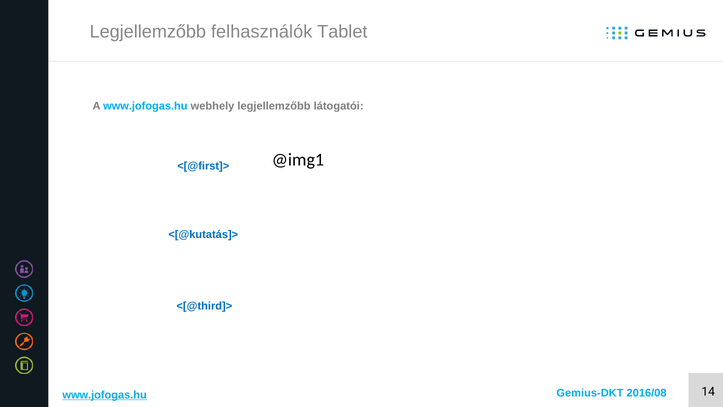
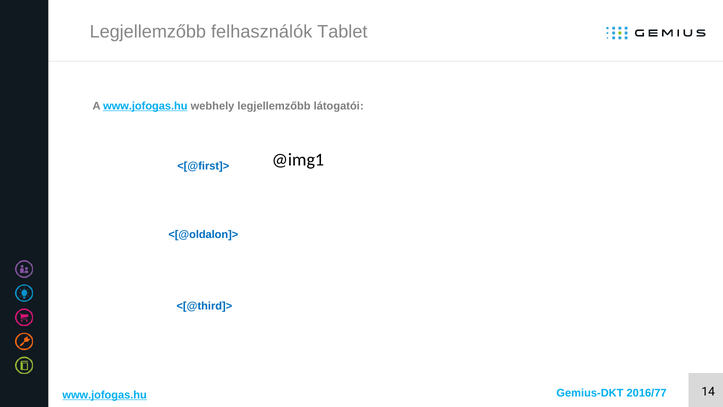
www.jofogas.hu underline: none -> present (145, 106)
<[@kutatás]>: <[@kutatás]> -> <[@oldalon]> (203, 234)
2016/08: 2016/08 -> 2016/77 (647, 393)
